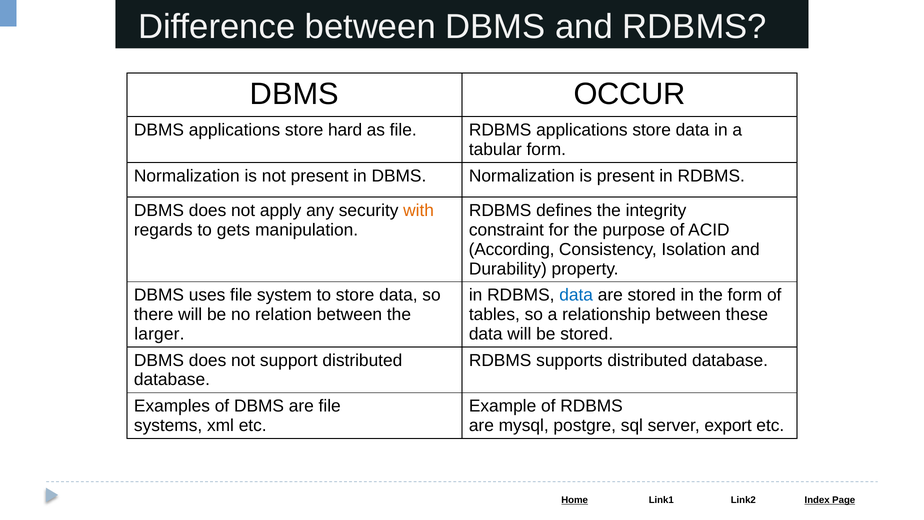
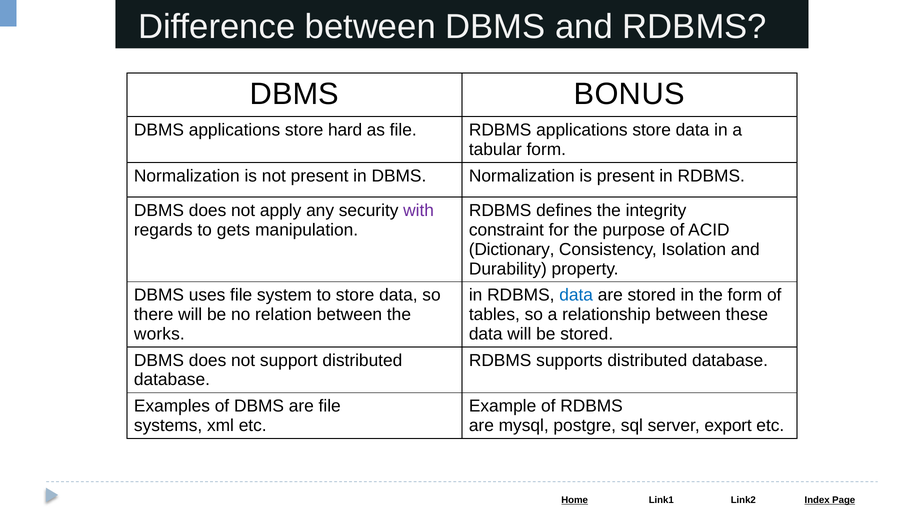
OCCUR: OCCUR -> BONUS (629, 94)
with colour: orange -> purple (419, 210)
According: According -> Dictionary (512, 249)
larger: larger -> works (159, 334)
